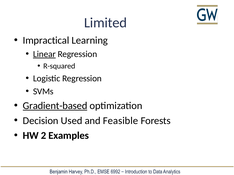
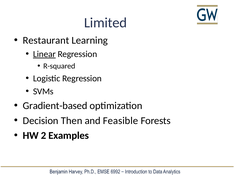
Impractical: Impractical -> Restaurant (46, 40)
Gradient-based underline: present -> none (55, 106)
Used: Used -> Then (72, 121)
